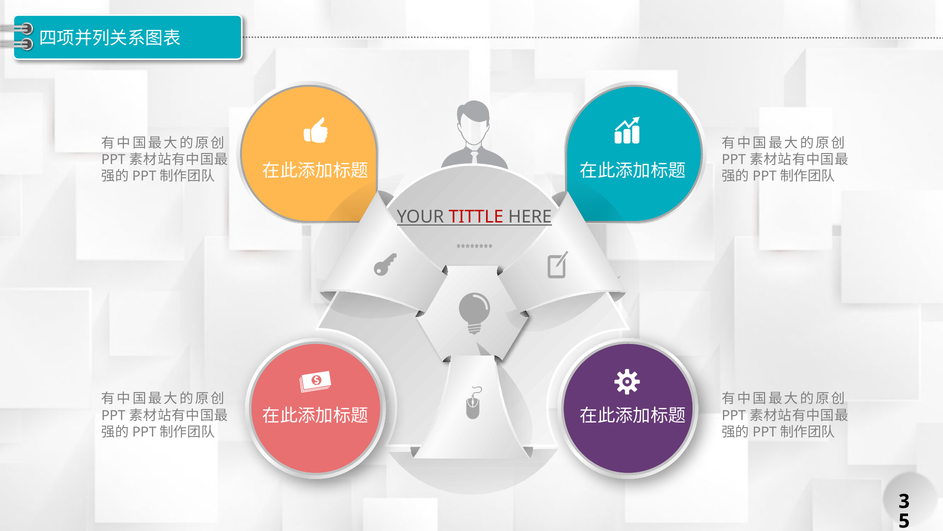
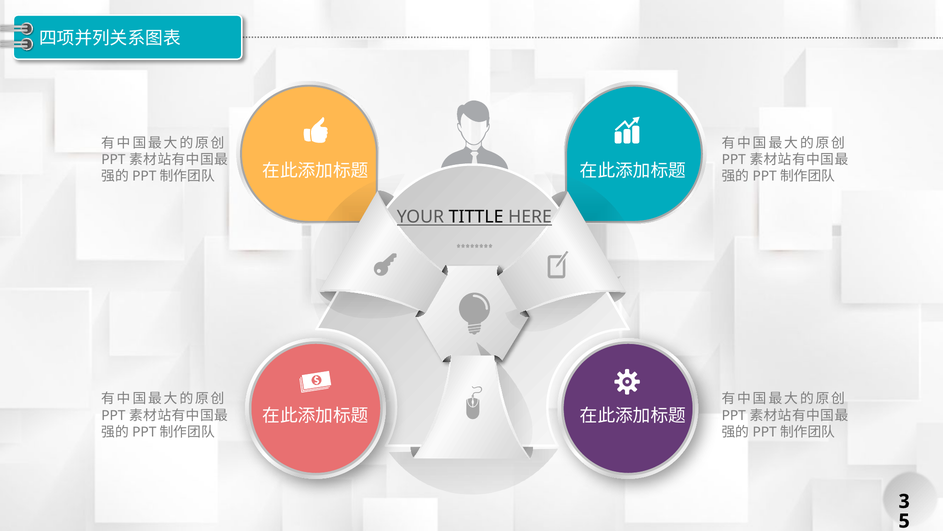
TITTLE colour: red -> black (476, 217)
